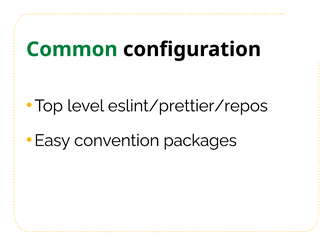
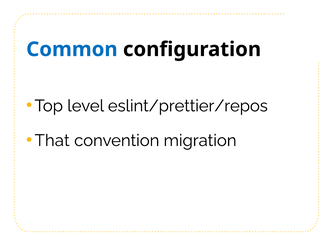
Common colour: green -> blue (72, 49)
Easy: Easy -> That (52, 140)
packages: packages -> migration (200, 140)
